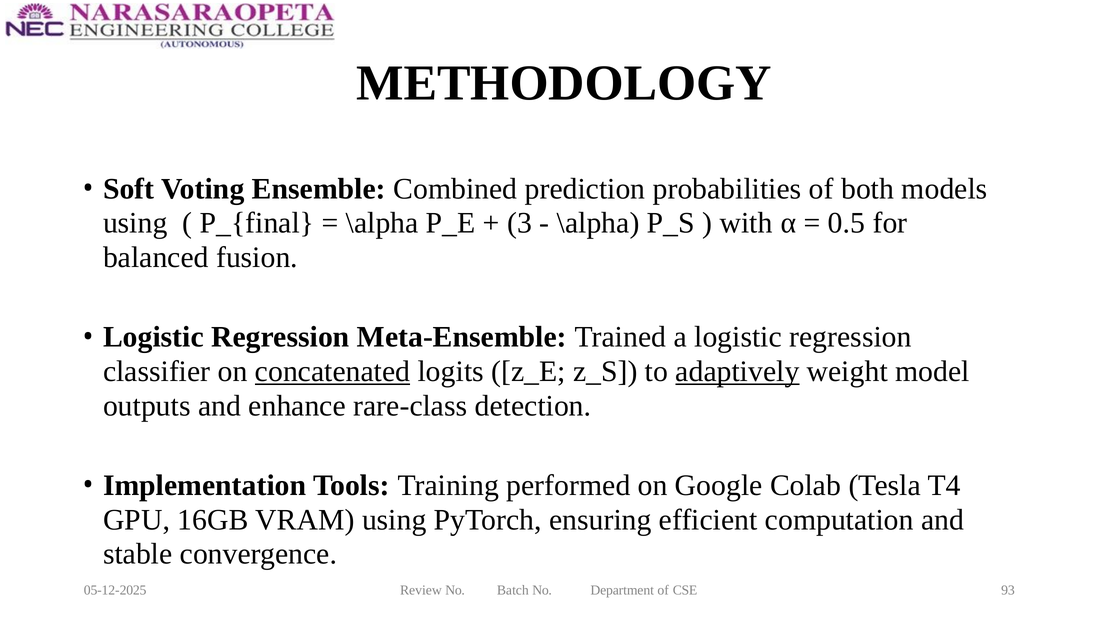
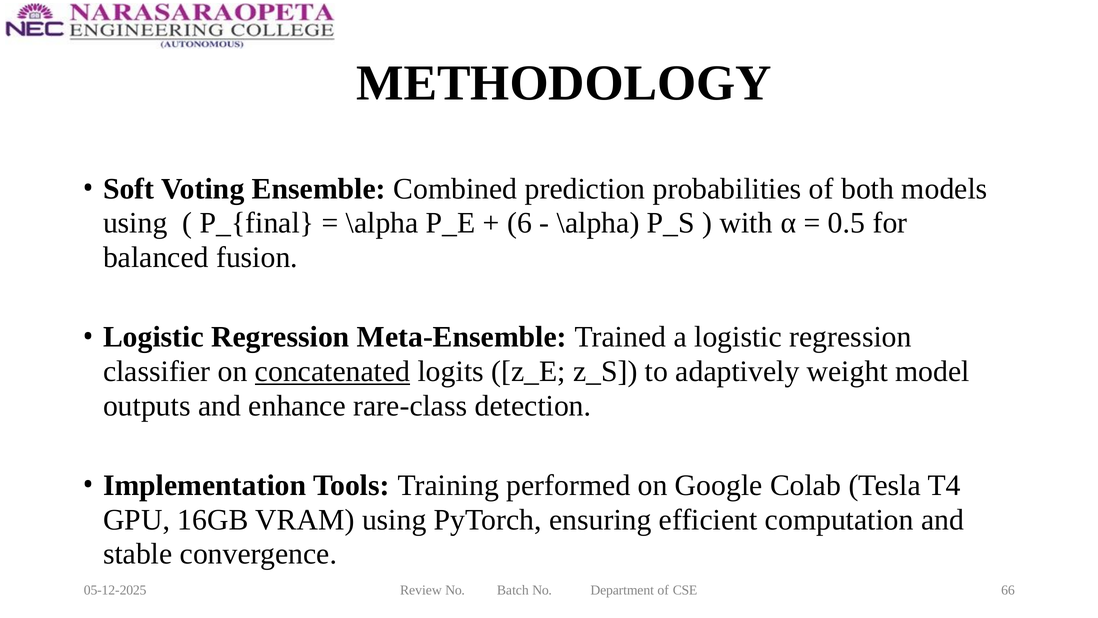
3: 3 -> 6 (520, 223)
adaptively underline: present -> none (737, 371)
93: 93 -> 66 (1008, 590)
